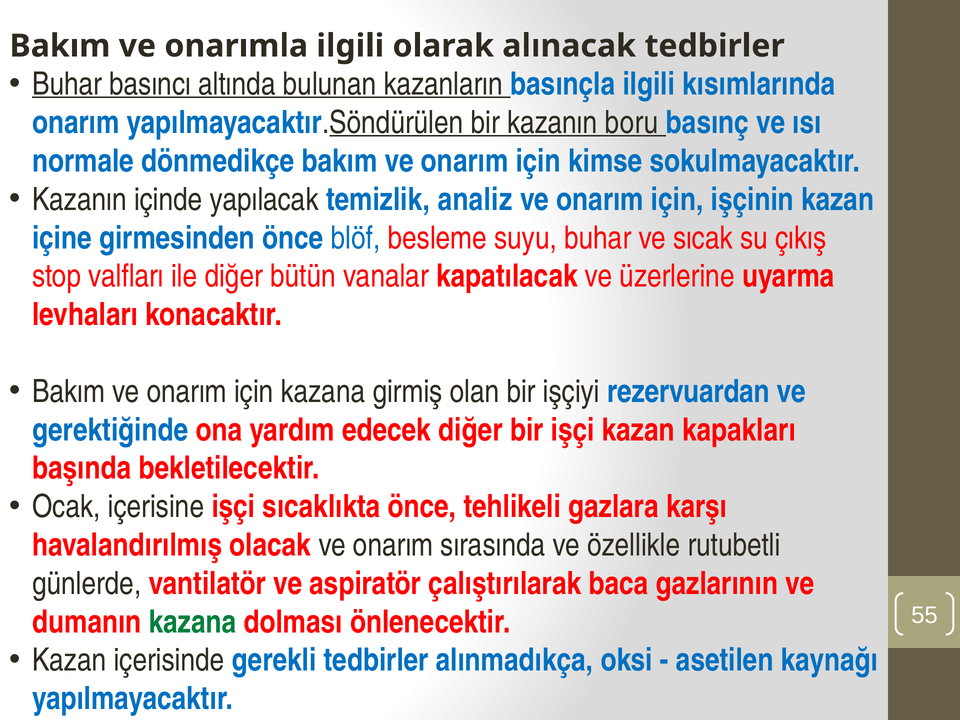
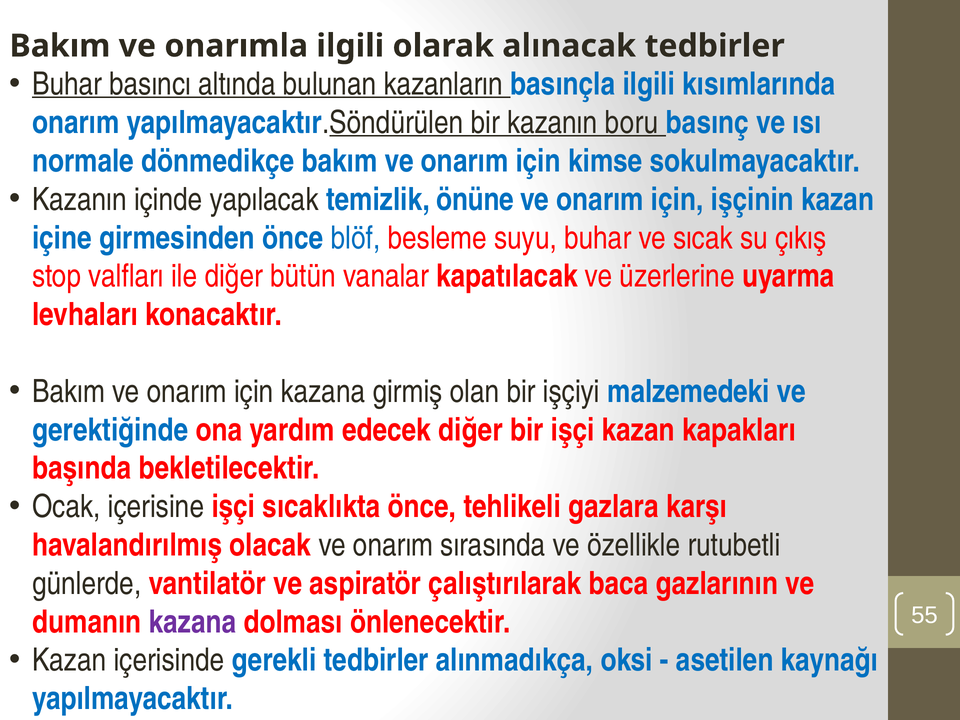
analiz: analiz -> önüne (475, 200)
rezervuardan: rezervuardan -> malzemedeki (689, 392)
kazana colour: green -> purple (192, 622)
